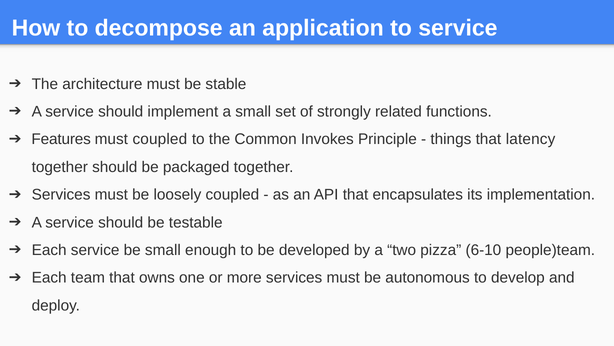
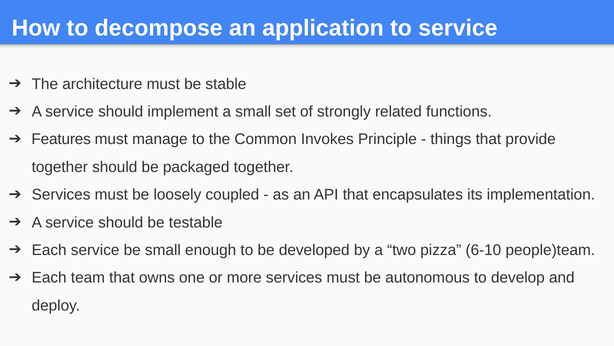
must coupled: coupled -> manage (160, 139)
latency: latency -> provide (531, 139)
